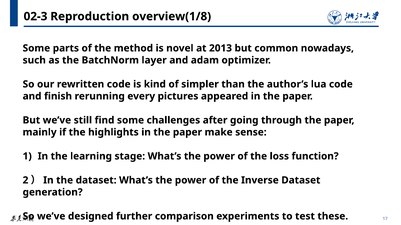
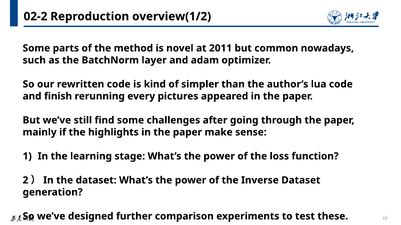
02-3: 02-3 -> 02-2 (36, 16)
overview(1/8: overview(1/8 -> overview(1/2 (172, 16)
2013: 2013 -> 2011 (221, 48)
